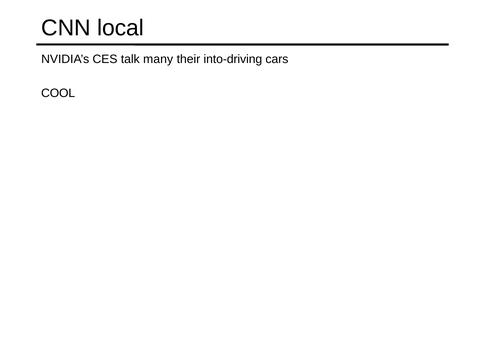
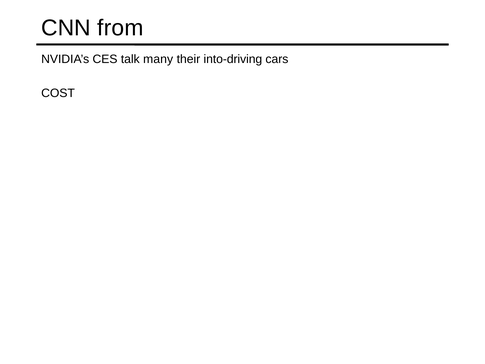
local: local -> from (120, 28)
COOL: COOL -> COST (58, 93)
